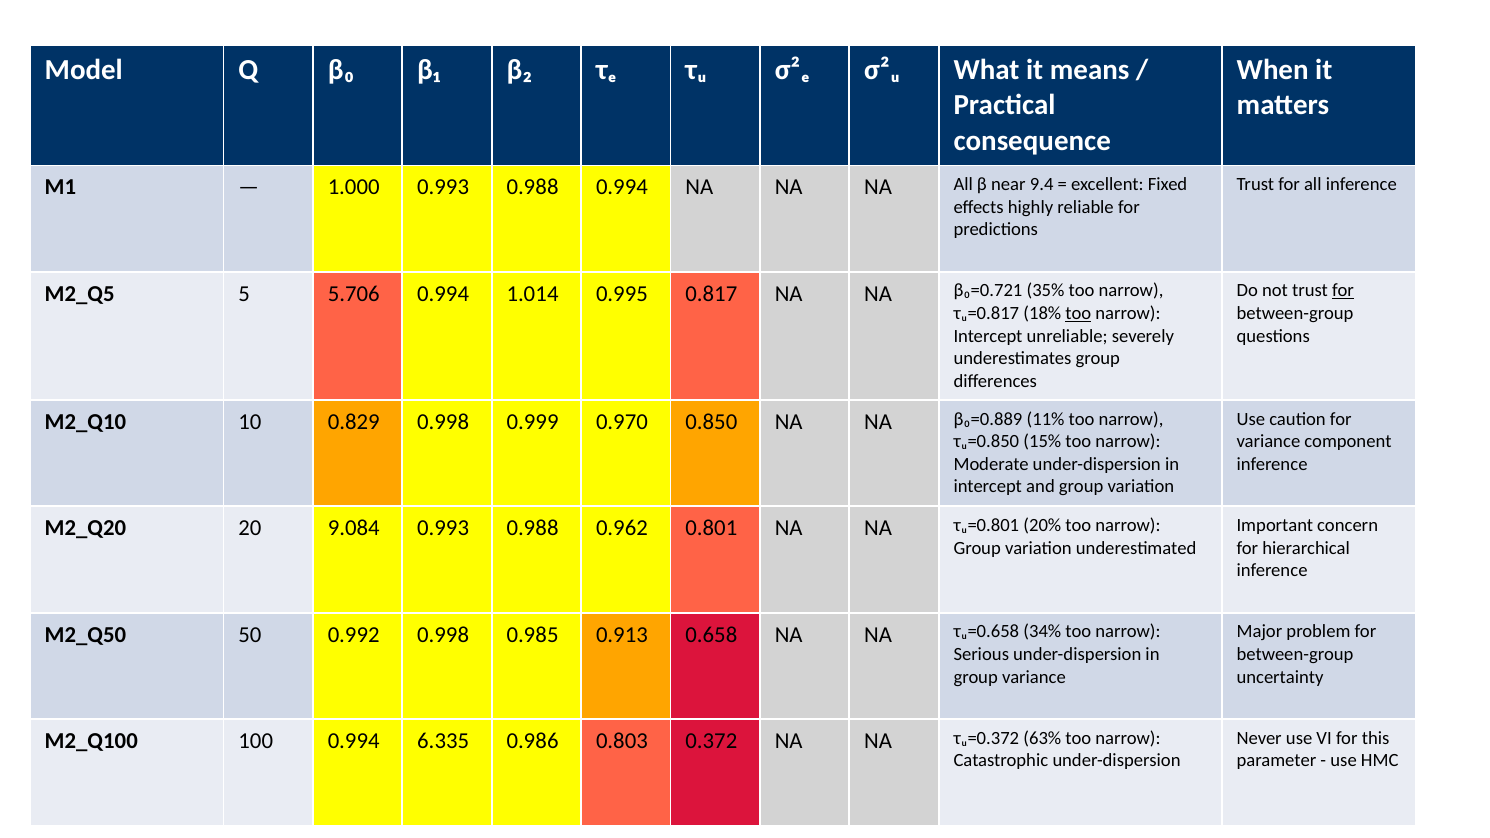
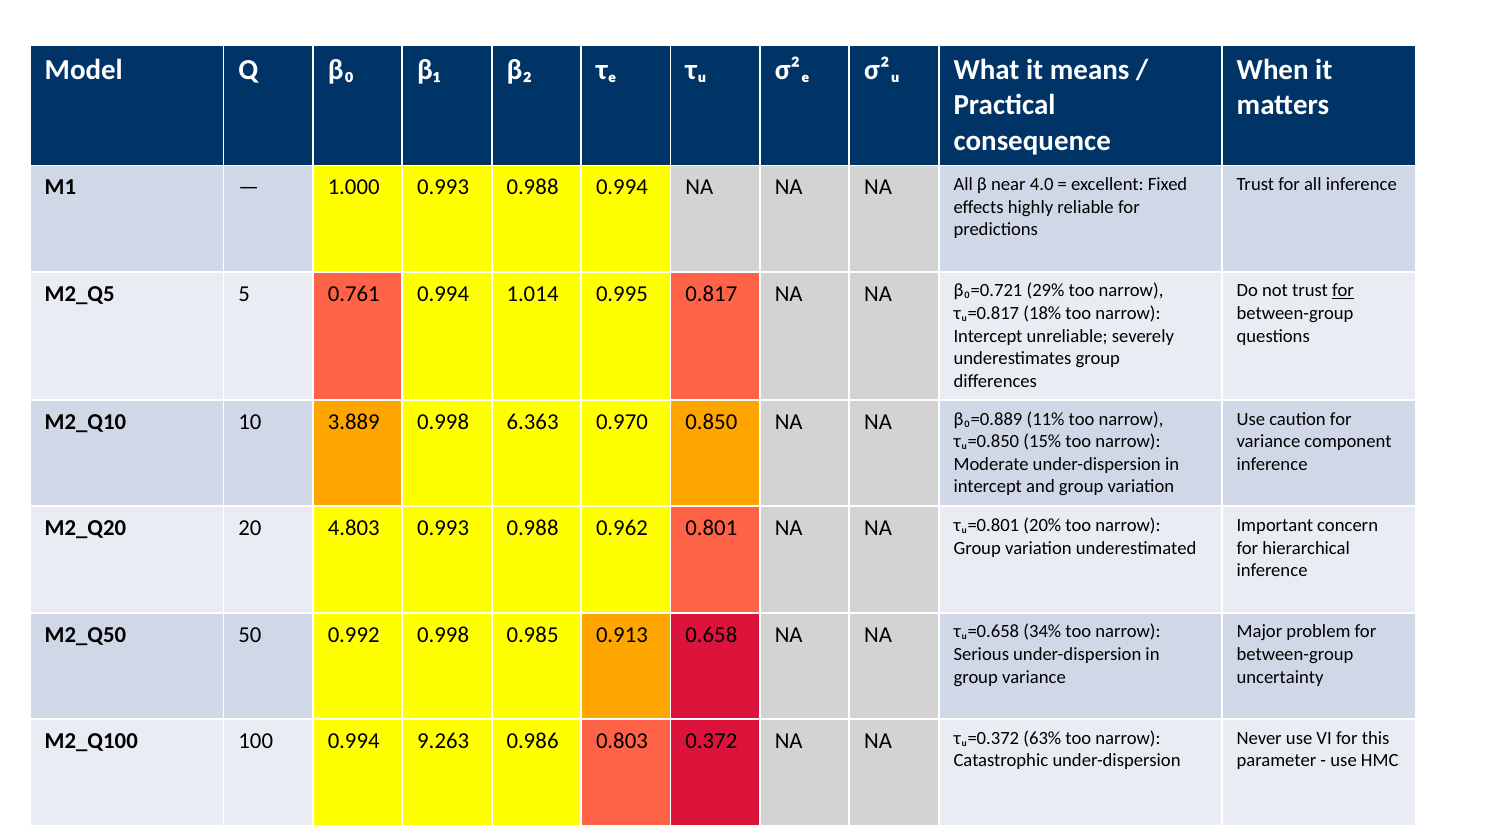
9.4: 9.4 -> 4.0 (1042, 184)
5.706: 5.706 -> 0.761 (354, 294)
35%: 35% -> 29% (1046, 291)
too underline: present -> none (1078, 313)
0.829: 0.829 -> 3.889 (354, 422)
0.999: 0.999 -> 6.363 (533, 422)
9.084: 9.084 -> 4.803 (354, 528)
6.335: 6.335 -> 9.263 (443, 741)
